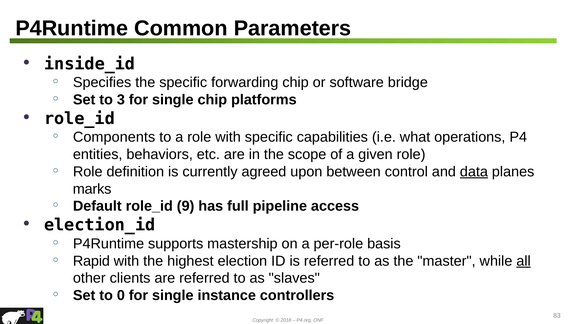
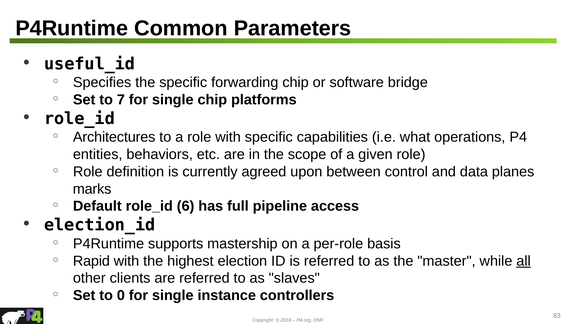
inside_id: inside_id -> useful_id (90, 64)
3: 3 -> 7 (121, 100)
Components: Components -> Architectures (114, 137)
data underline: present -> none (474, 172)
9: 9 -> 6 (186, 206)
